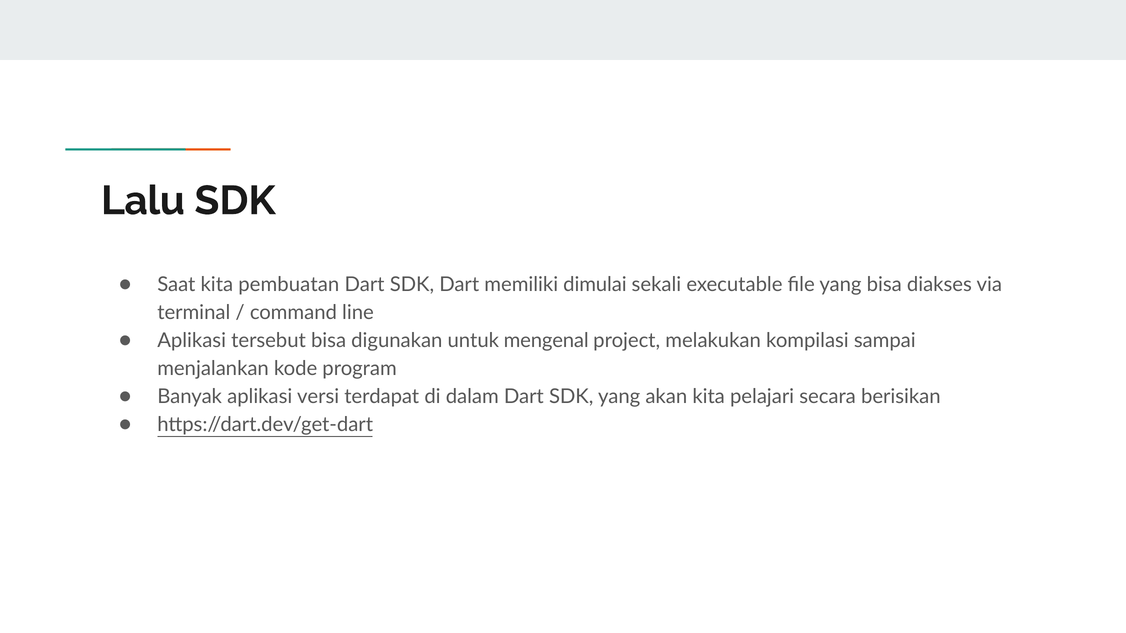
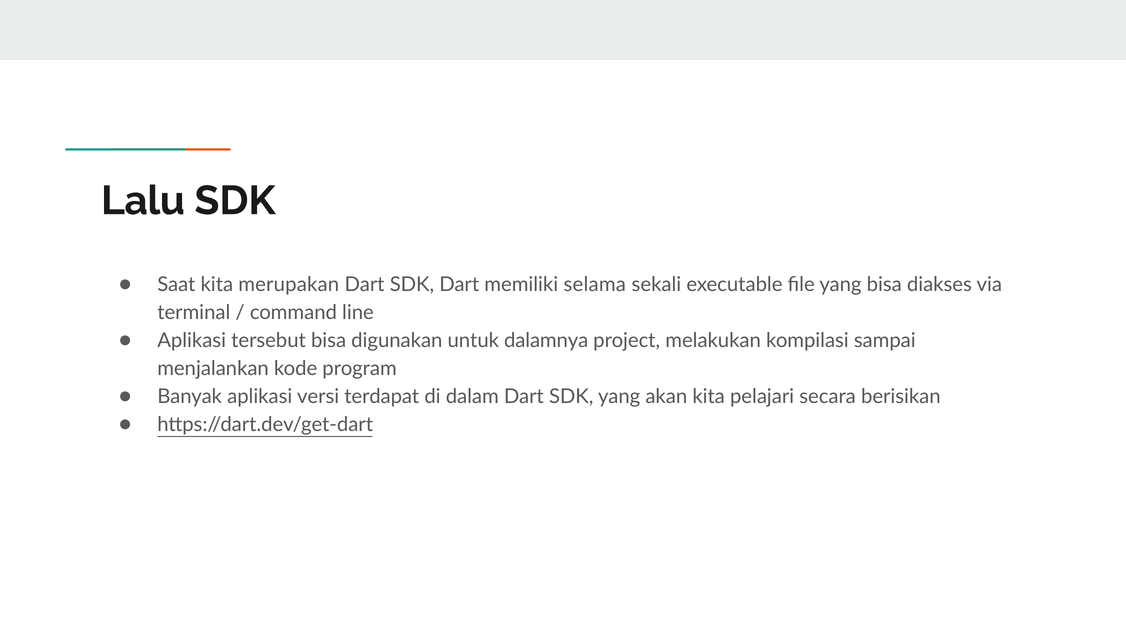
pembuatan: pembuatan -> merupakan (289, 285)
dimulai: dimulai -> selama (595, 285)
mengenal: mengenal -> dalamnya (546, 341)
